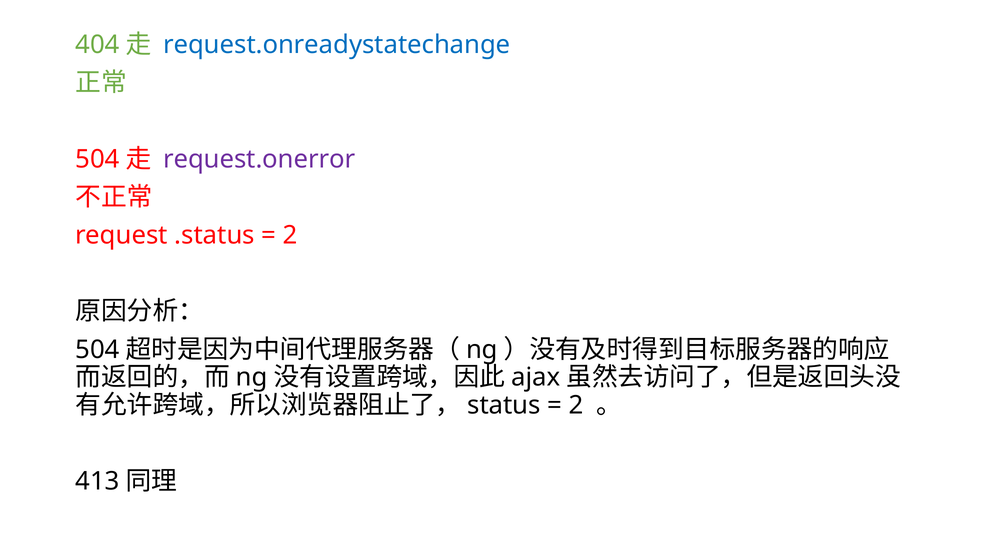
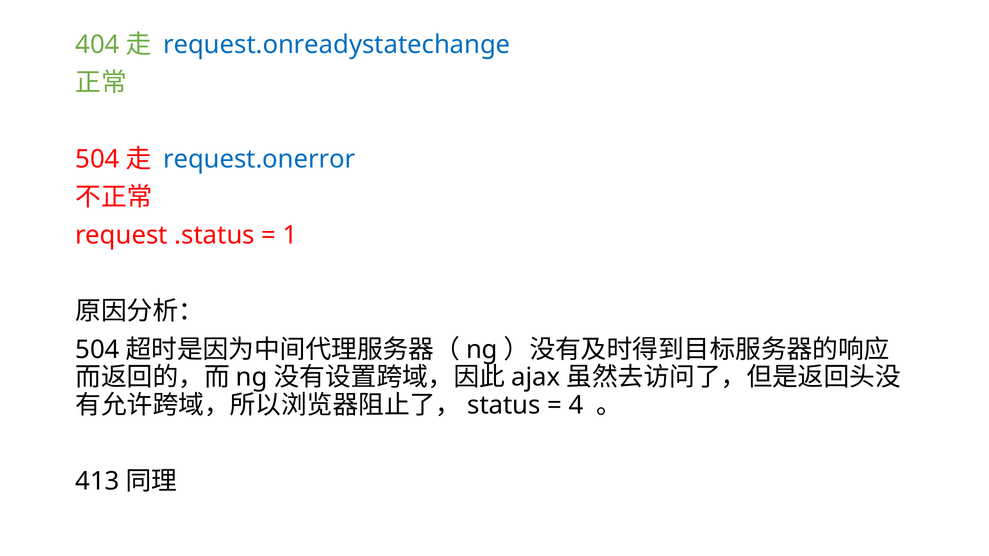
request.onerror colour: purple -> blue (259, 159)
2: 2 -> 1 (290, 235)
2: 2 -> 4 (576, 405)
